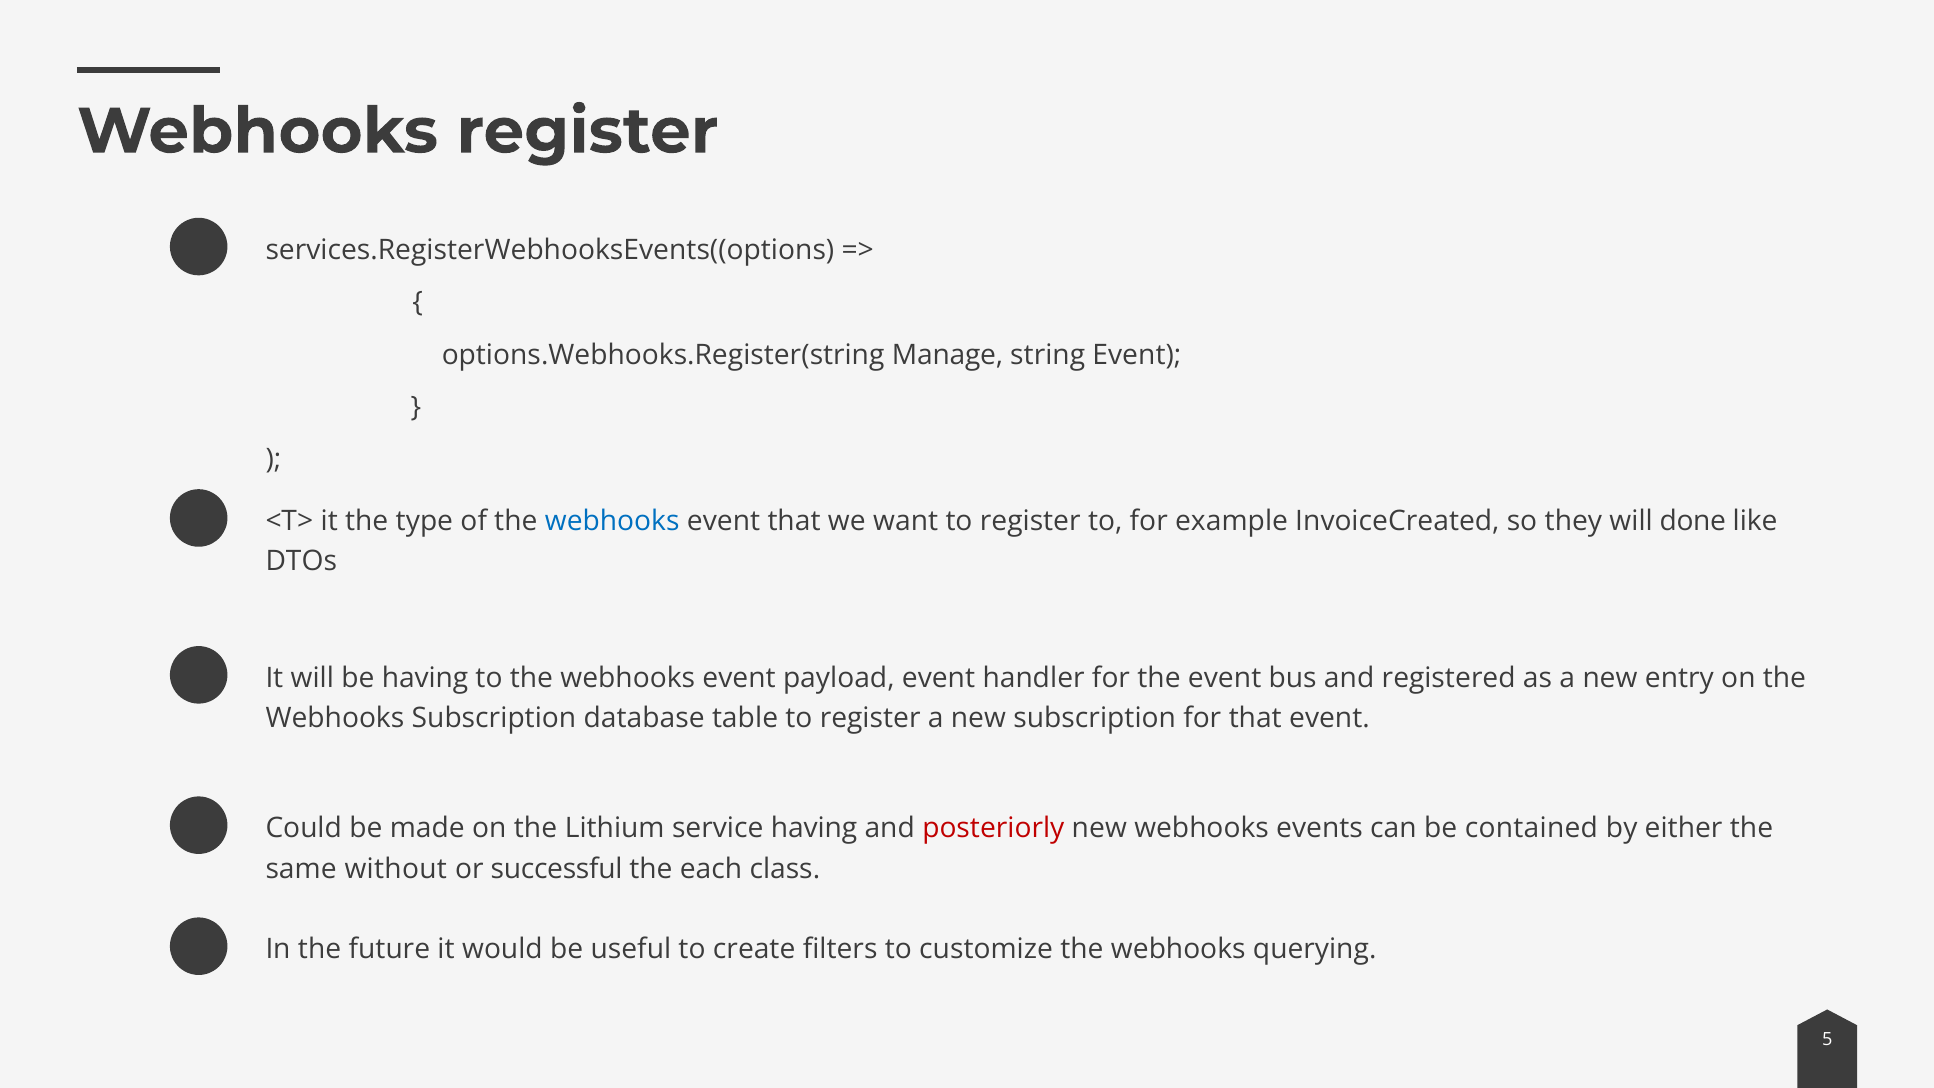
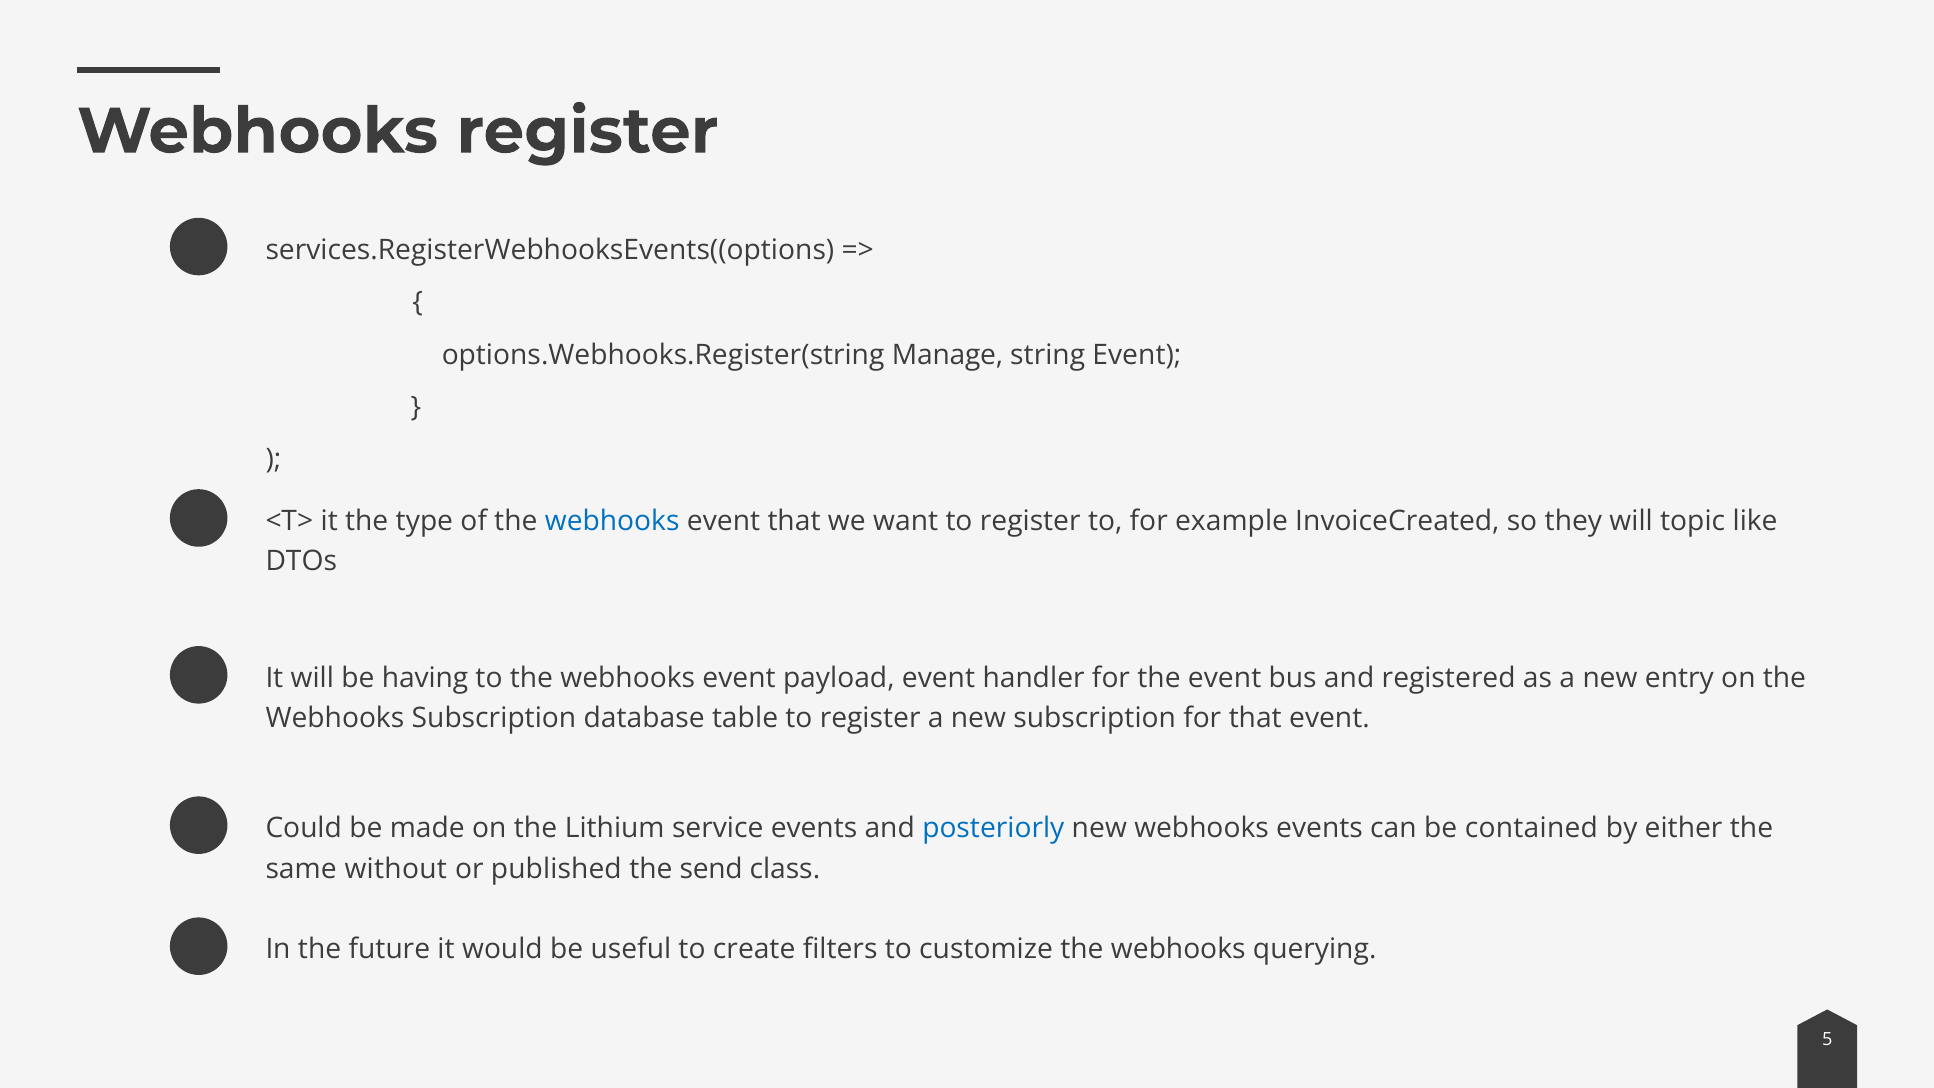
done: done -> topic (1693, 521)
service having: having -> events (814, 828)
posteriorly colour: red -> blue (993, 828)
successful: successful -> published (556, 869)
each: each -> send (711, 869)
